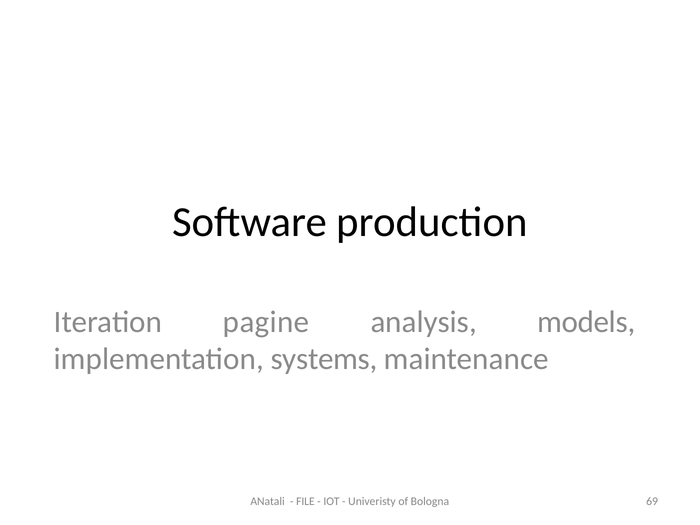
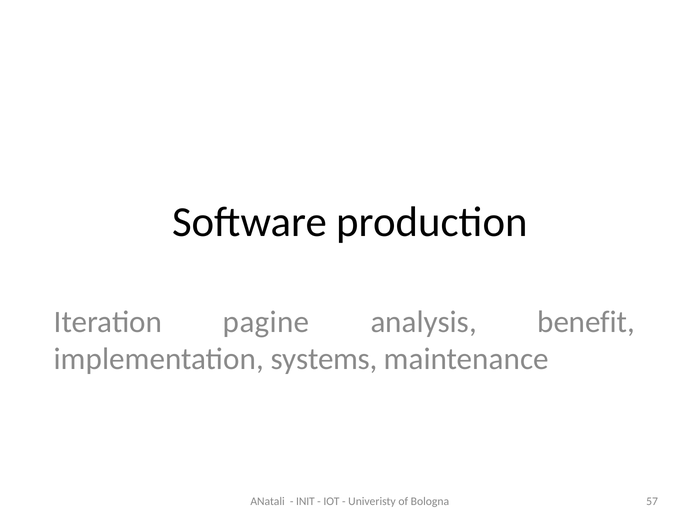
models: models -> benefit (586, 322)
FILE: FILE -> INIT (305, 501)
69: 69 -> 57 (652, 501)
